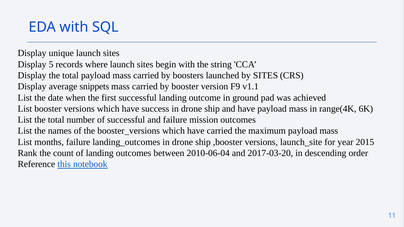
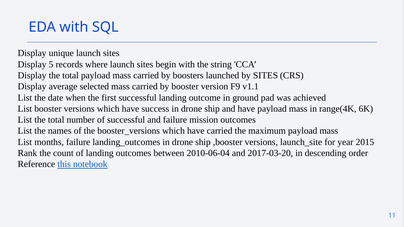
snippets: snippets -> selected (94, 87)
